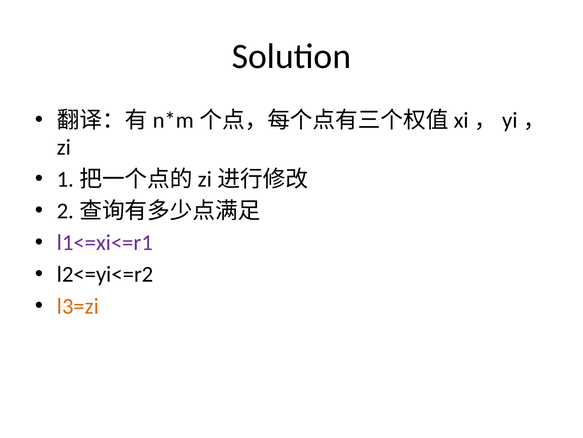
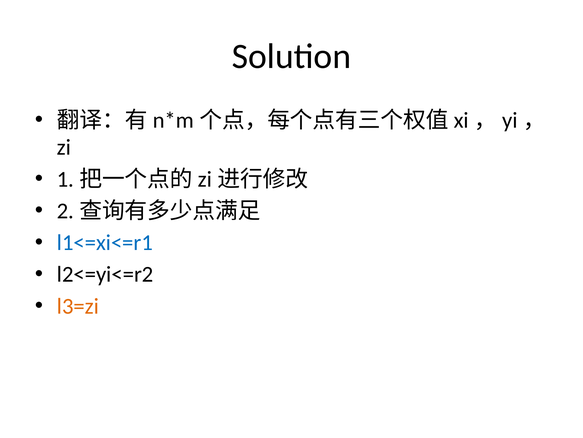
l1<=xi<=r1 colour: purple -> blue (105, 242)
